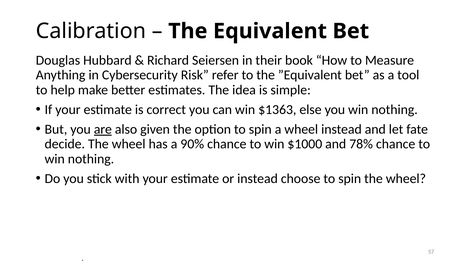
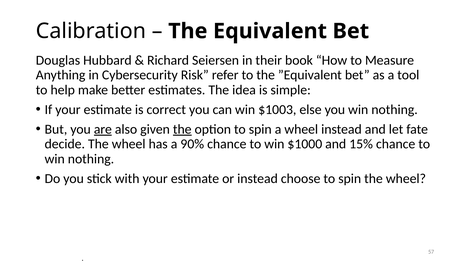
$1363: $1363 -> $1003 (277, 110)
the underline: none -> present (182, 129)
78%: 78% -> 15% (361, 144)
